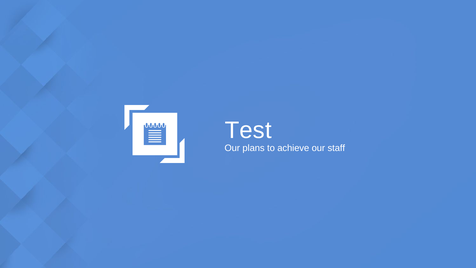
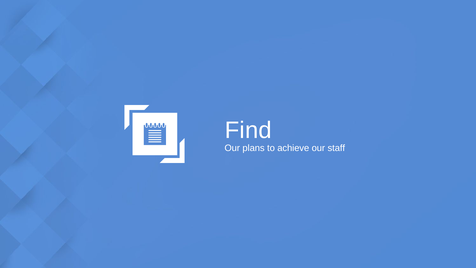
Test: Test -> Find (248, 130)
